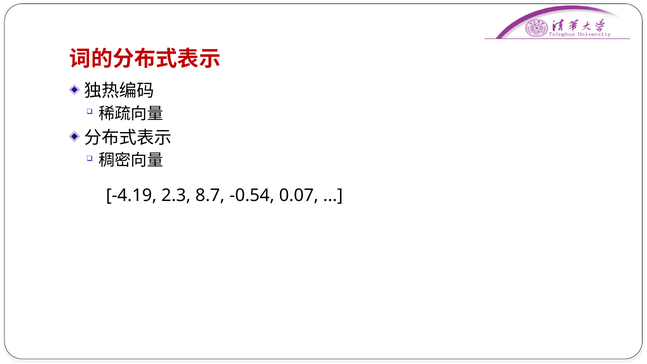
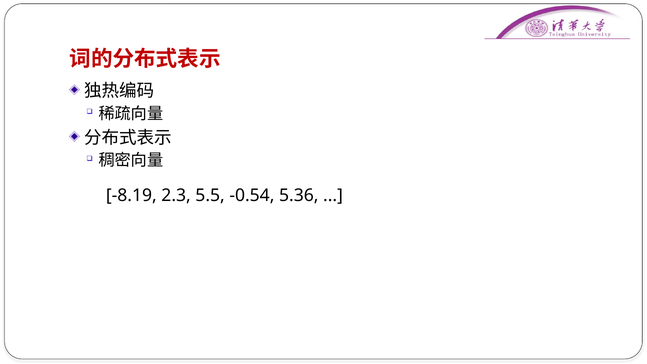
-4.19: -4.19 -> -8.19 (131, 195)
8.7: 8.7 -> 5.5 (210, 195)
0.07: 0.07 -> 5.36 (299, 195)
